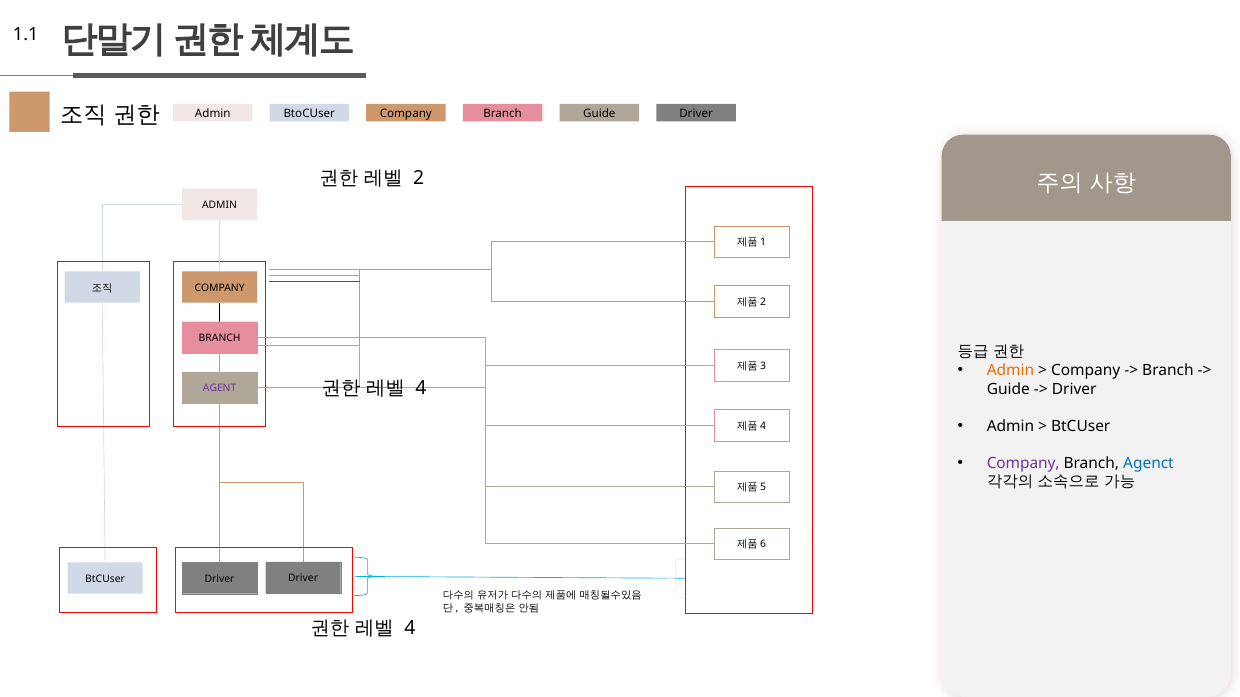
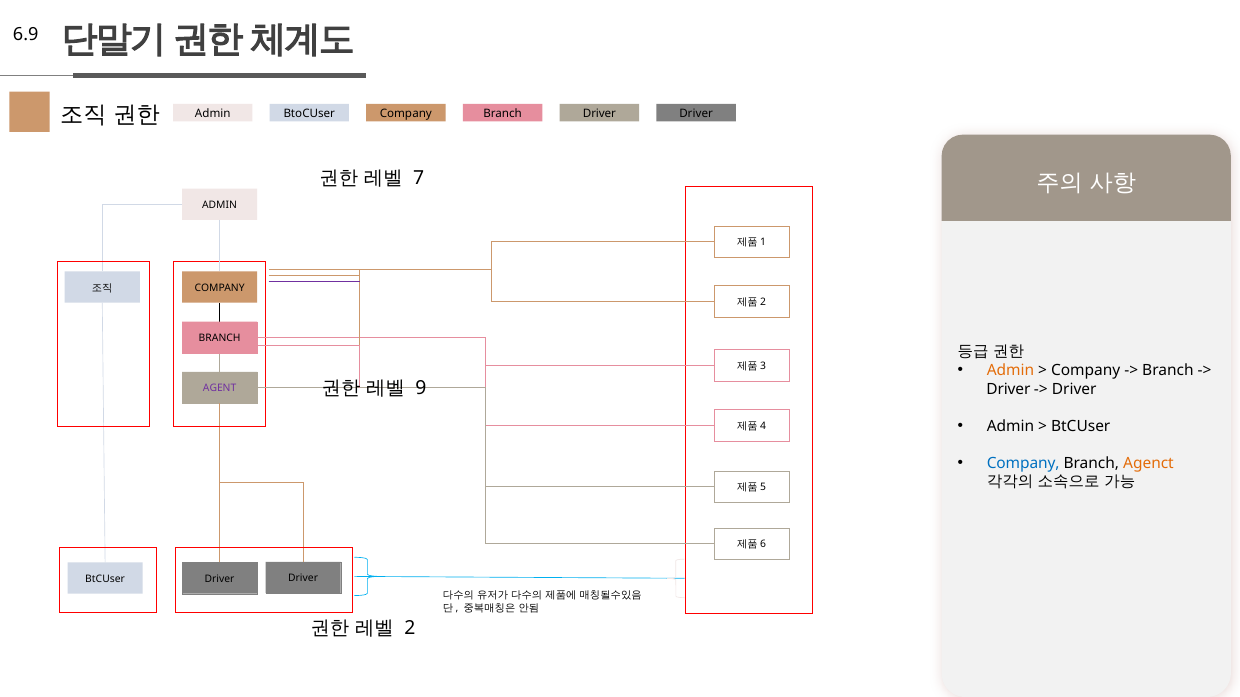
1.1: 1.1 -> 6.9 (26, 35)
Branch Guide: Guide -> Driver (599, 114)
2: 2 -> 7 (419, 178)
4: 4 -> 9 (421, 388)
Guide: Guide -> Driver (1008, 389)
Company colour: purple -> blue (1023, 464)
Agenct colour: blue -> orange (1148, 464)
4: 4 -> 2 (410, 628)
